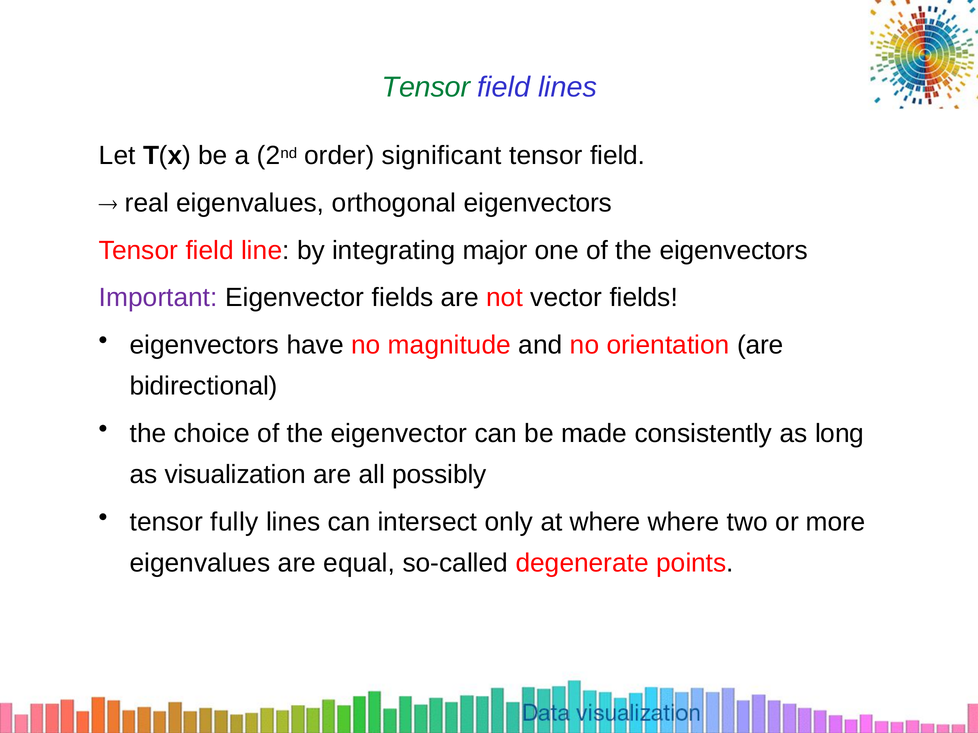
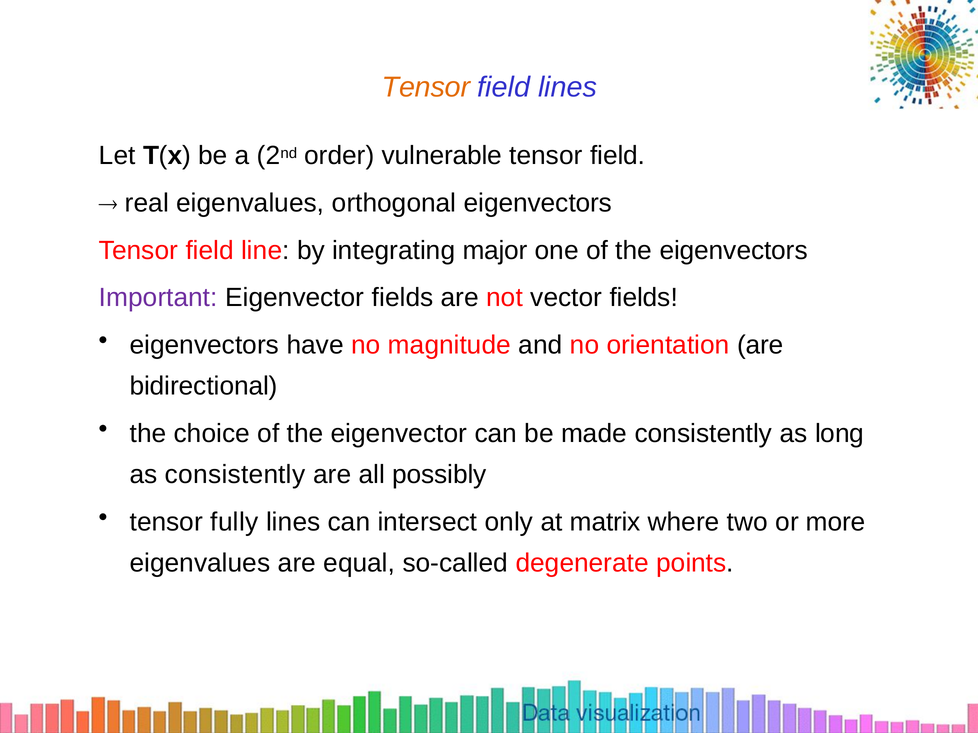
Tensor colour: green -> orange (426, 87)
significant: significant -> vulnerable (442, 156)
as visualization: visualization -> consistently (235, 475)
at where: where -> matrix (605, 522)
